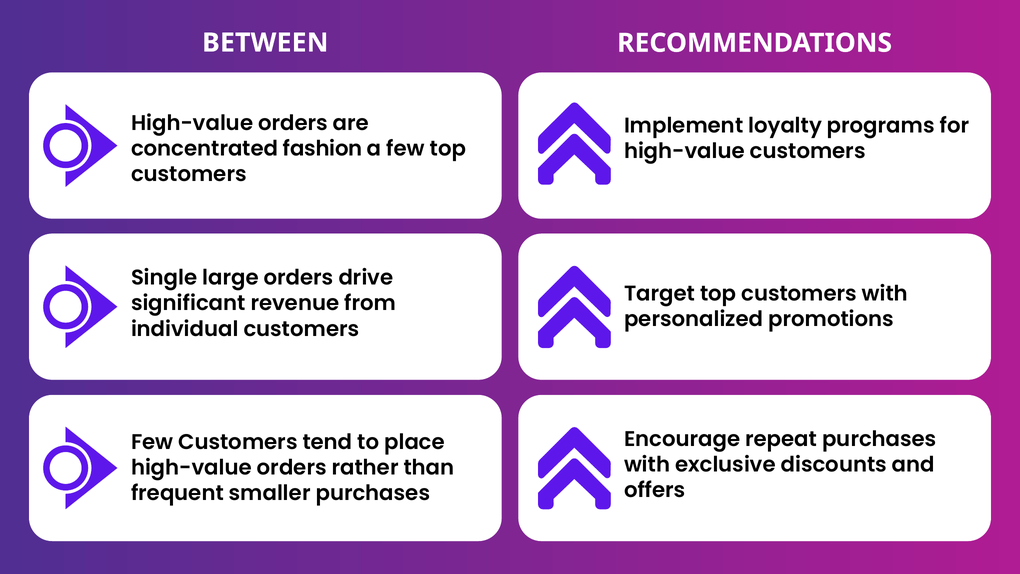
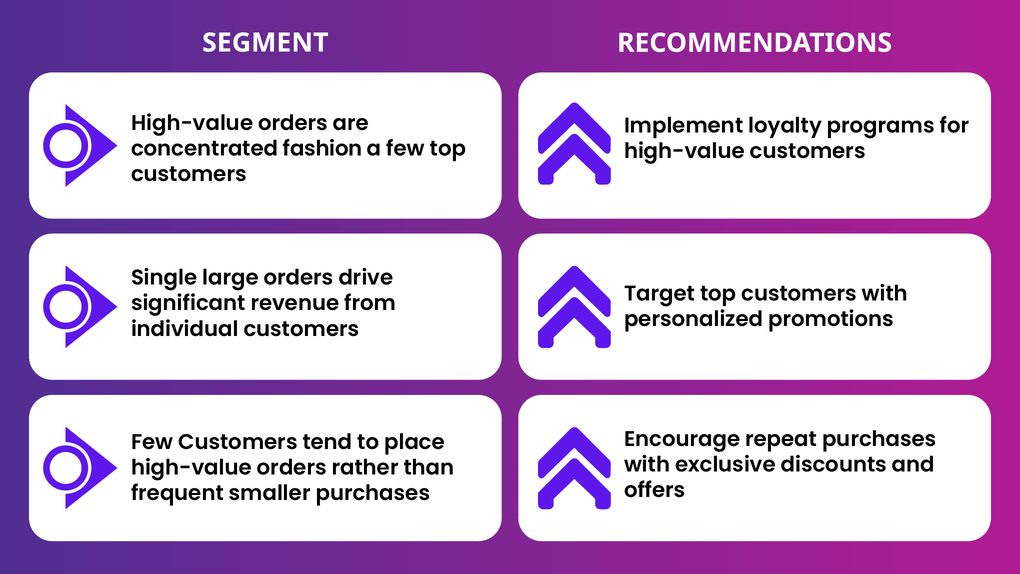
BETWEEN: BETWEEN -> SEGMENT (265, 43)
